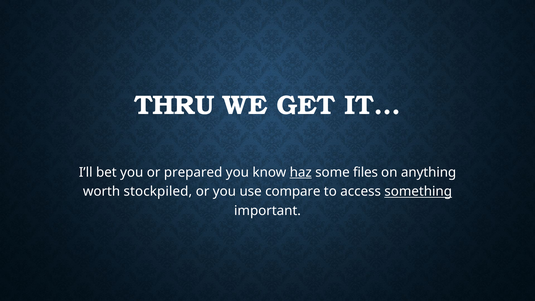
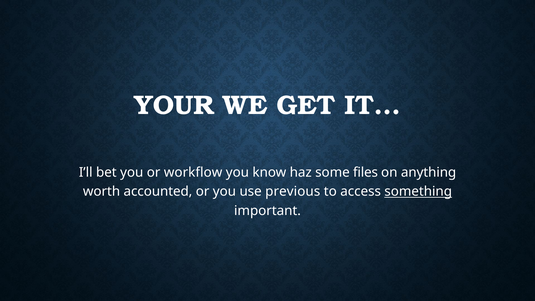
THRU: THRU -> YOUR (174, 105)
prepared: prepared -> workflow (193, 172)
haz underline: present -> none (301, 172)
stockpiled: stockpiled -> accounted (158, 192)
compare: compare -> previous (293, 192)
